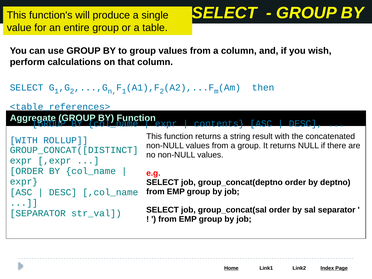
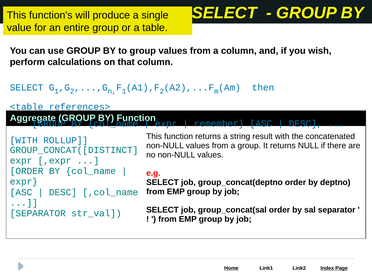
contents: contents -> remember (219, 124)
